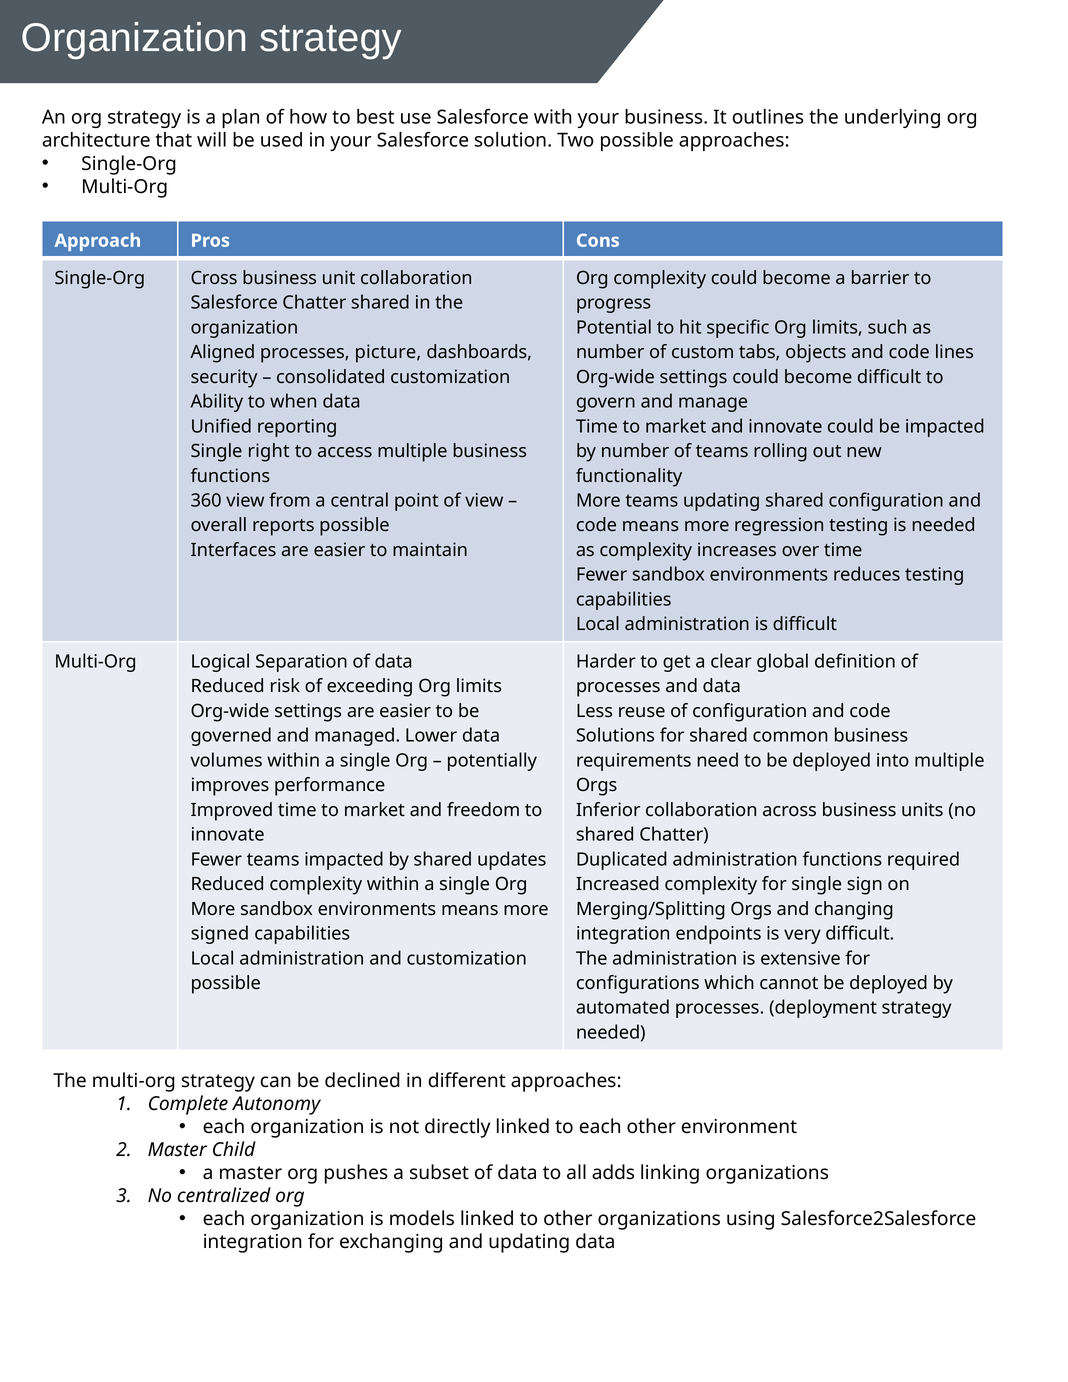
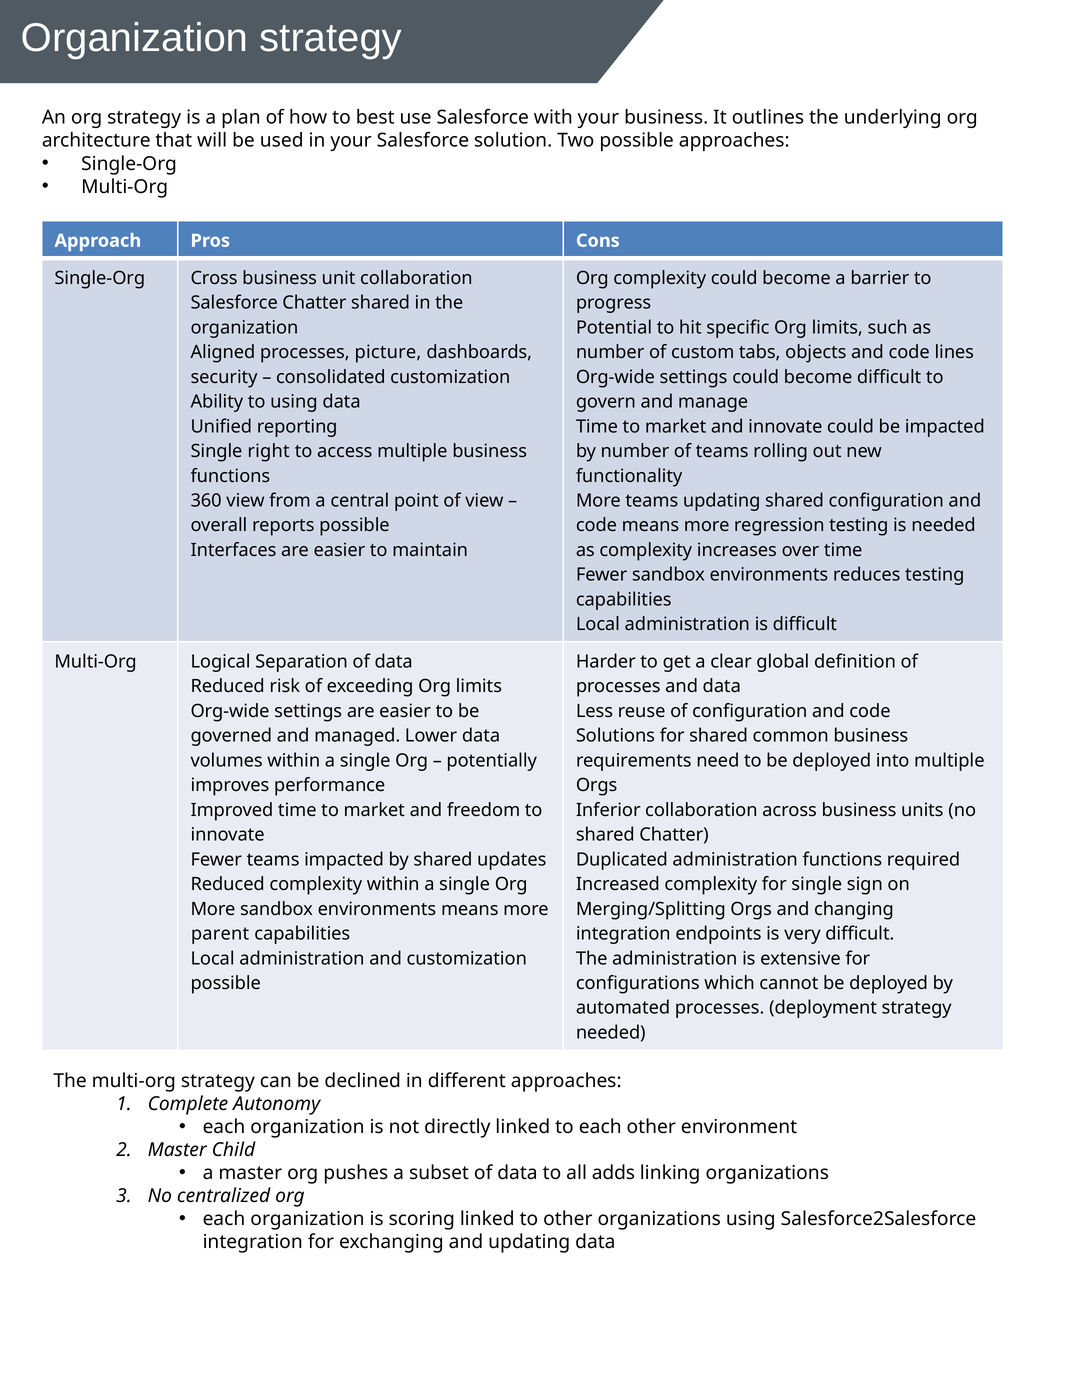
to when: when -> using (294, 402)
signed: signed -> parent (220, 934)
models: models -> scoring (422, 1219)
